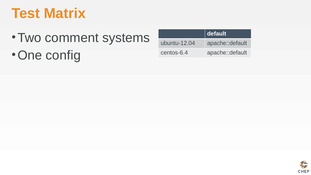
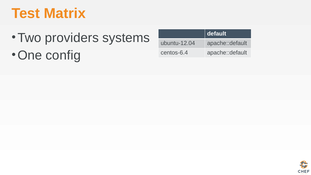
comment: comment -> providers (72, 38)
